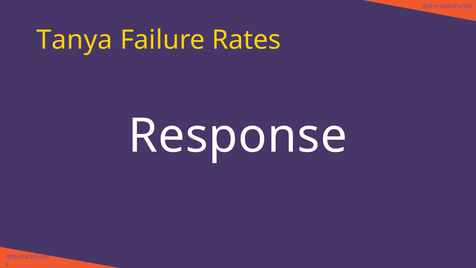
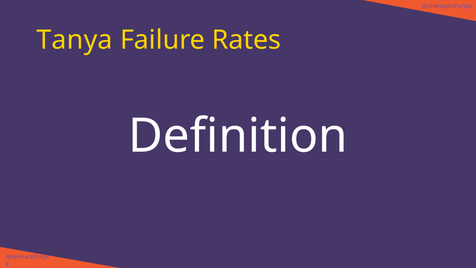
Response: Response -> Definition (238, 136)
